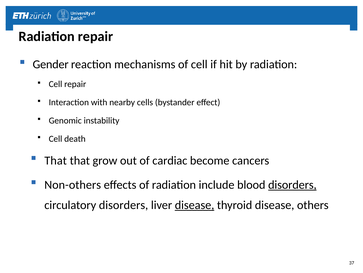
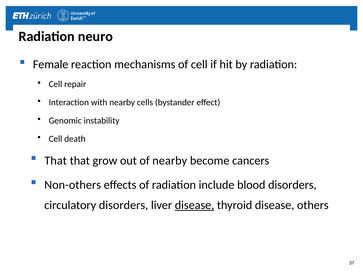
Radiation repair: repair -> neuro (95, 36)
Gender: Gender -> Female (51, 64)
of cardiac: cardiac -> nearby (170, 160)
disorders underline: present -> none (292, 184)
